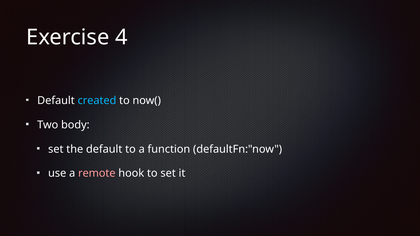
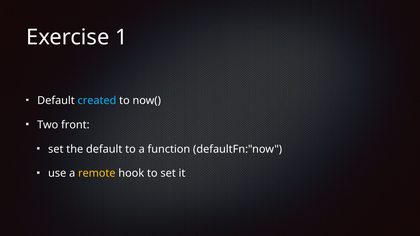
4: 4 -> 1 (121, 37)
body: body -> front (75, 125)
remote colour: pink -> yellow (97, 174)
